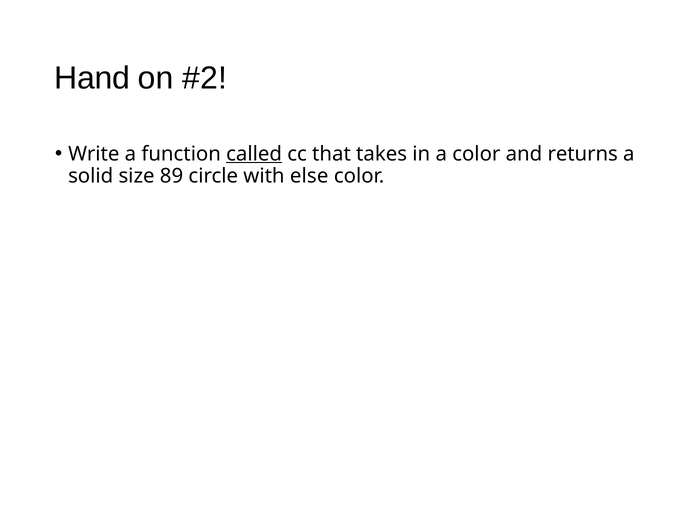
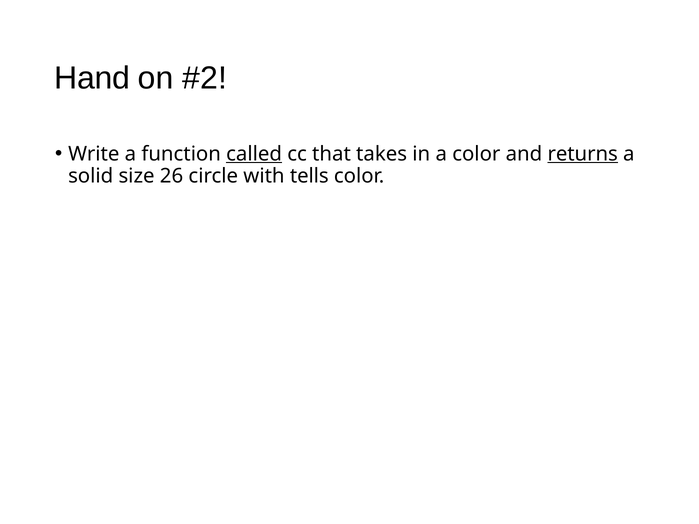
returns underline: none -> present (583, 154)
89: 89 -> 26 (172, 176)
else: else -> tells (309, 176)
